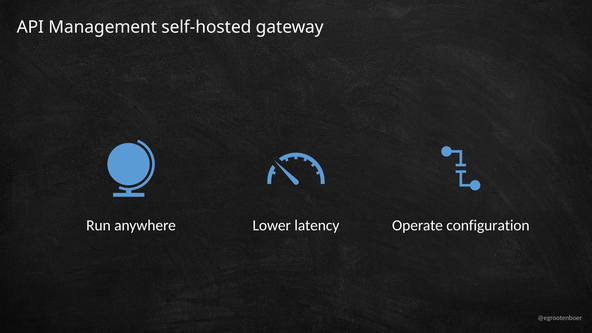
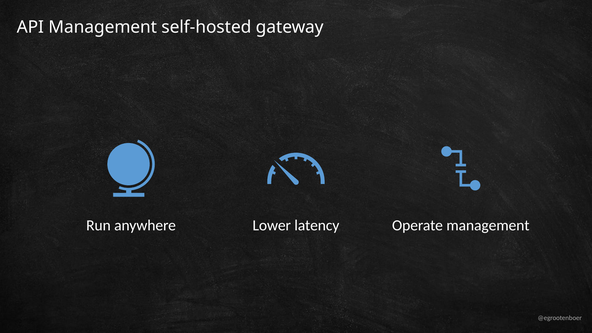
Operate configuration: configuration -> management (488, 225)
